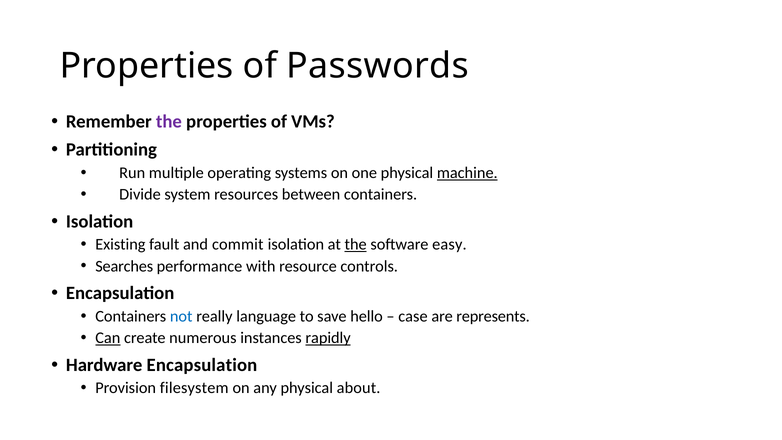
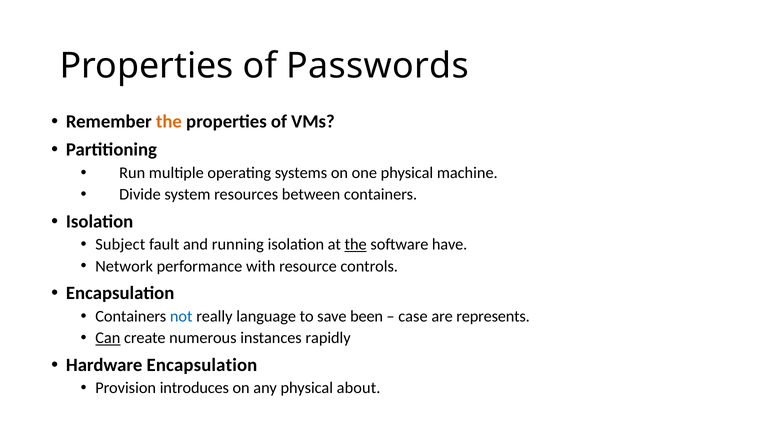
the colour: purple -> orange (169, 121)
machine underline: present -> none (467, 173)
Existing: Existing -> Subject (120, 244)
commit: commit -> running (238, 244)
easy: easy -> have (450, 244)
Searches: Searches -> Network (124, 266)
hello: hello -> been (367, 316)
rapidly underline: present -> none (328, 338)
filesystem: filesystem -> introduces (194, 388)
